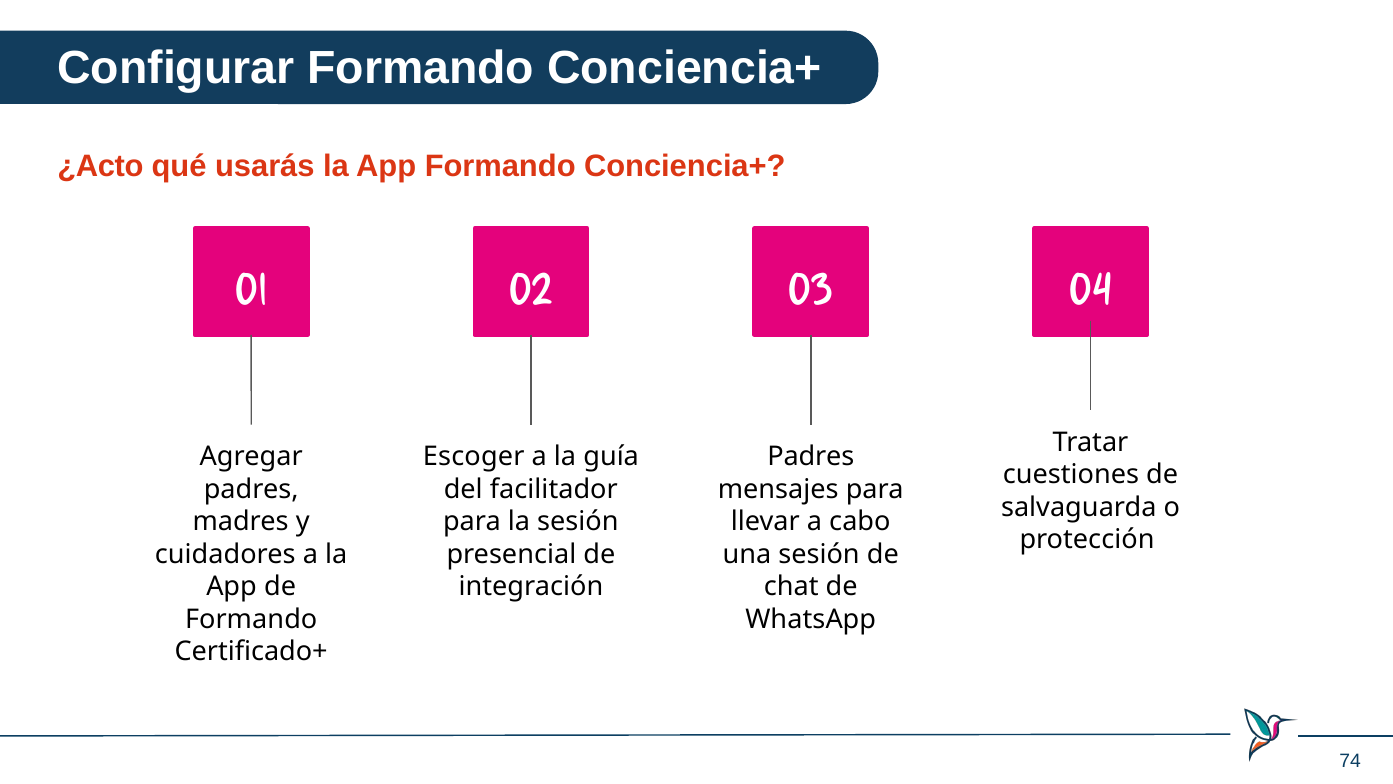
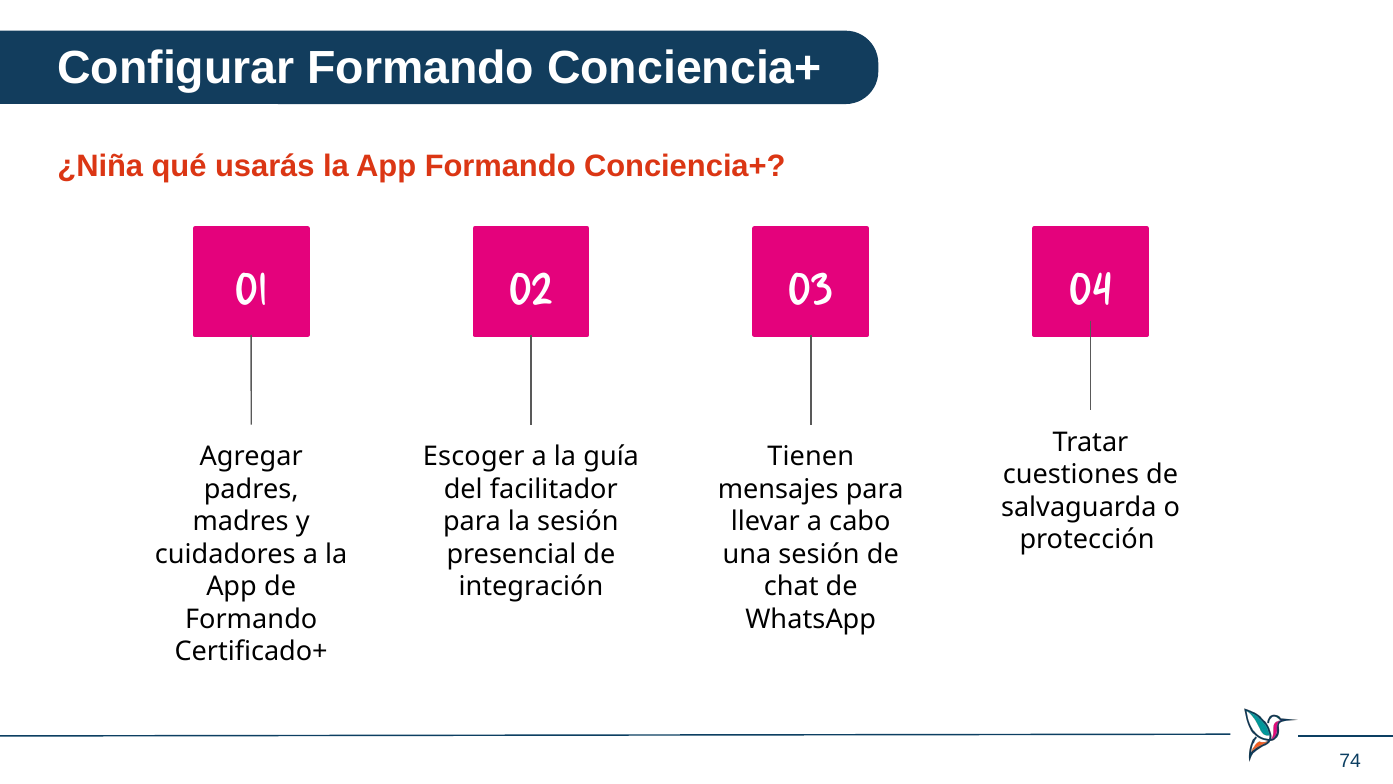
¿Acto: ¿Acto -> ¿Niña (100, 166)
Padres: Padres -> Tienen (811, 456)
